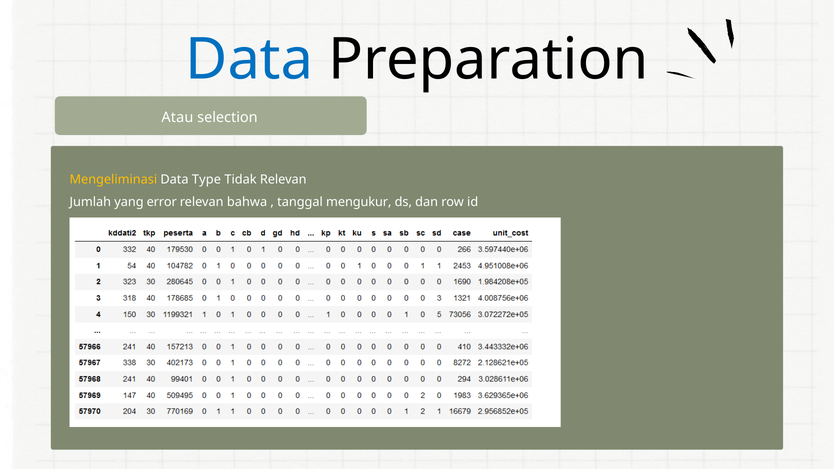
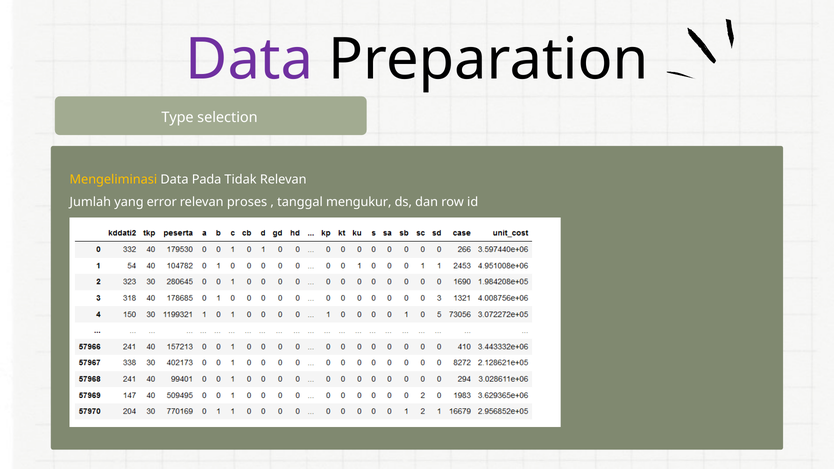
Data colour: blue -> purple (249, 60)
Atau: Atau -> Type (178, 118)
Type: Type -> Pada (207, 179)
bahwa: bahwa -> proses (247, 202)
